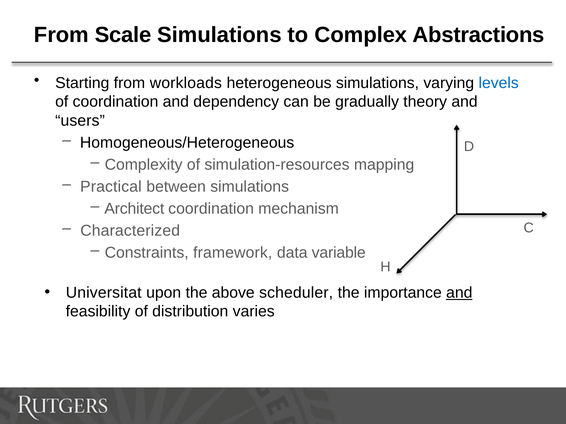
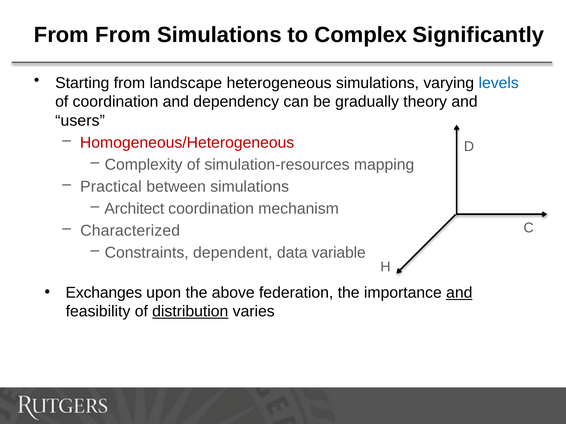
From Scale: Scale -> From (123, 35)
Abstractions: Abstractions -> Significantly (478, 35)
workloads: workloads -> landscape (186, 83)
Homogeneous/Heterogeneous colour: black -> red (187, 143)
framework: framework -> dependent (233, 253)
Universitat: Universitat -> Exchanges (104, 293)
scheduler: scheduler -> federation (296, 293)
distribution underline: none -> present (190, 312)
